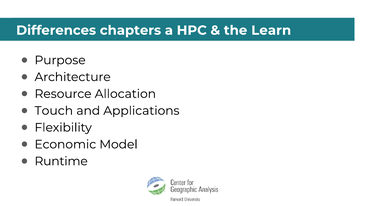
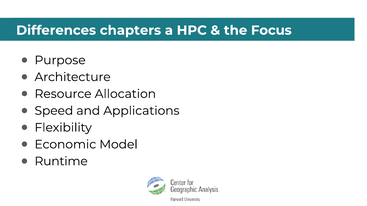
Learn: Learn -> Focus (271, 30)
Touch: Touch -> Speed (54, 111)
